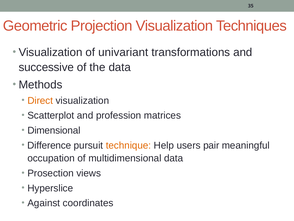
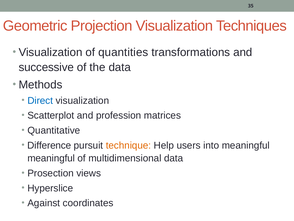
univariant: univariant -> quantities (123, 52)
Direct colour: orange -> blue (40, 100)
Dimensional: Dimensional -> Quantitative (54, 130)
pair: pair -> into (211, 145)
occupation: occupation -> meaningful (51, 158)
